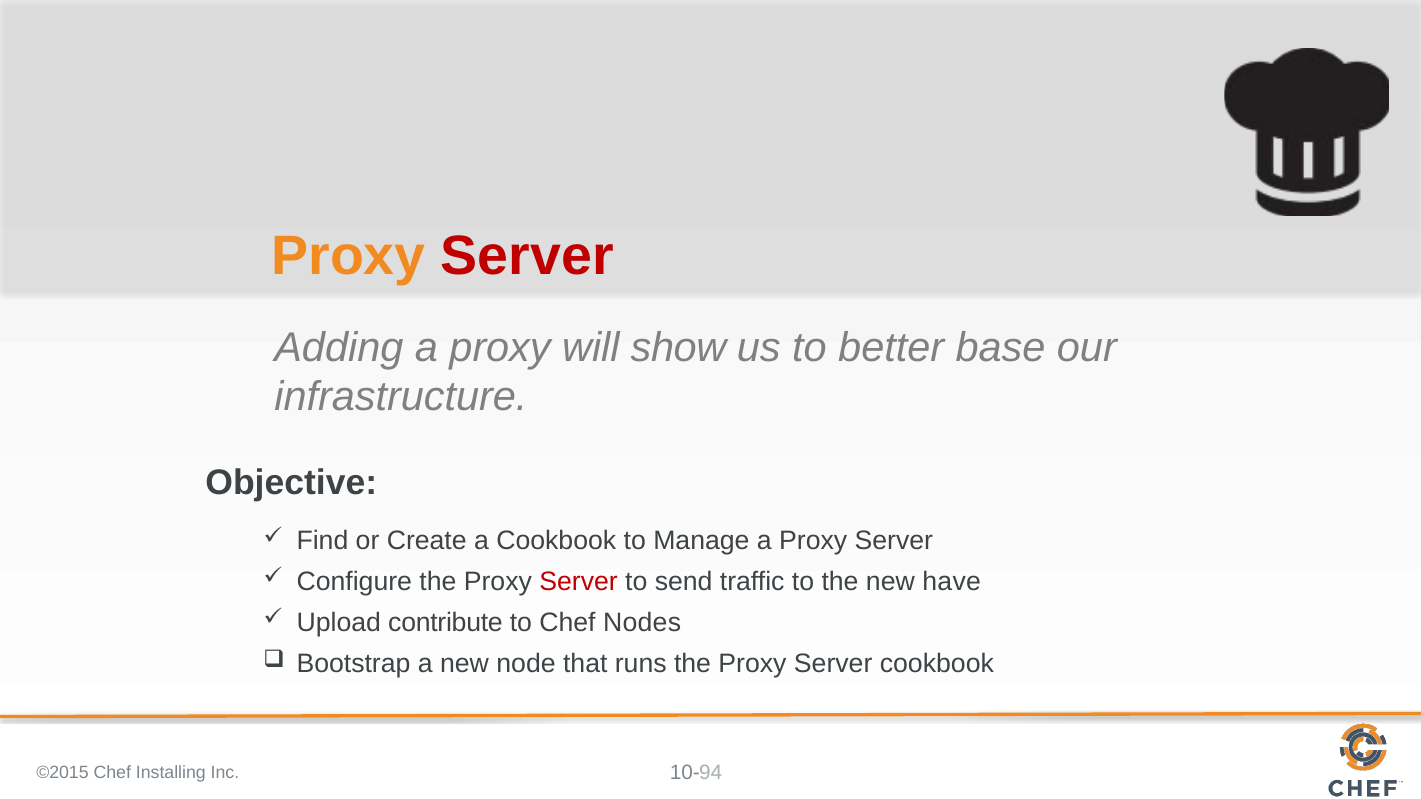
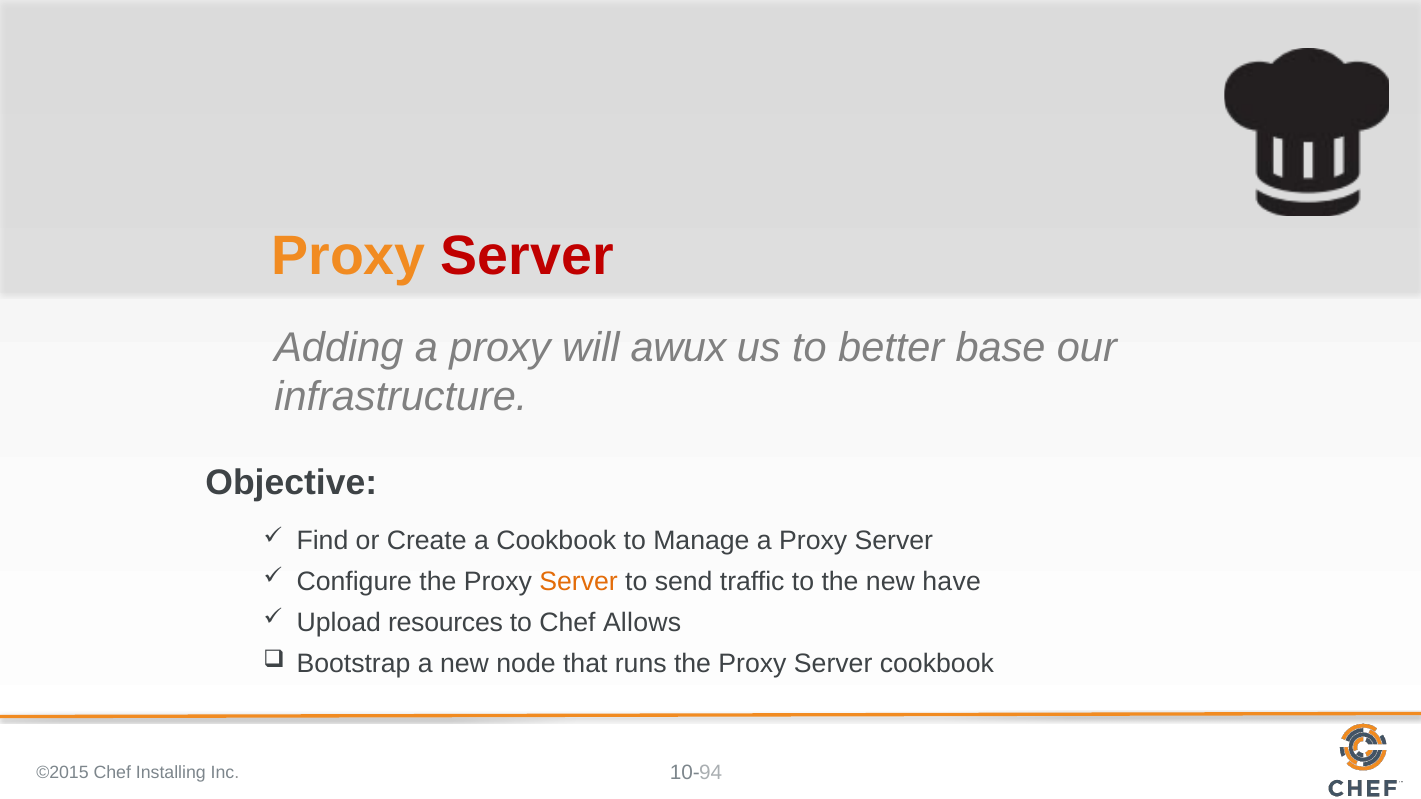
show: show -> awux (678, 347)
Server colour: red -> orange (579, 582)
contribute: contribute -> resources (445, 623)
Nodes: Nodes -> Allows (642, 623)
